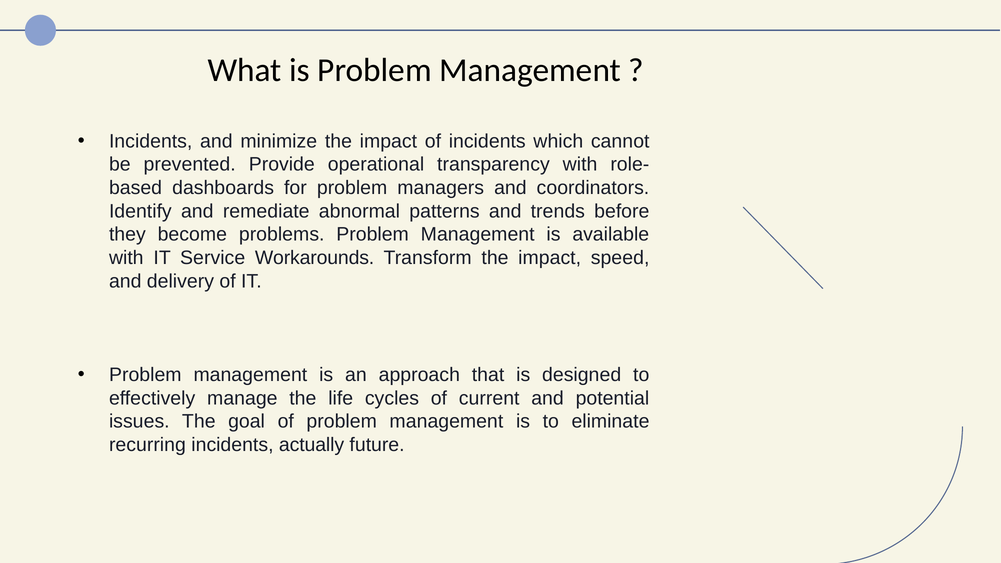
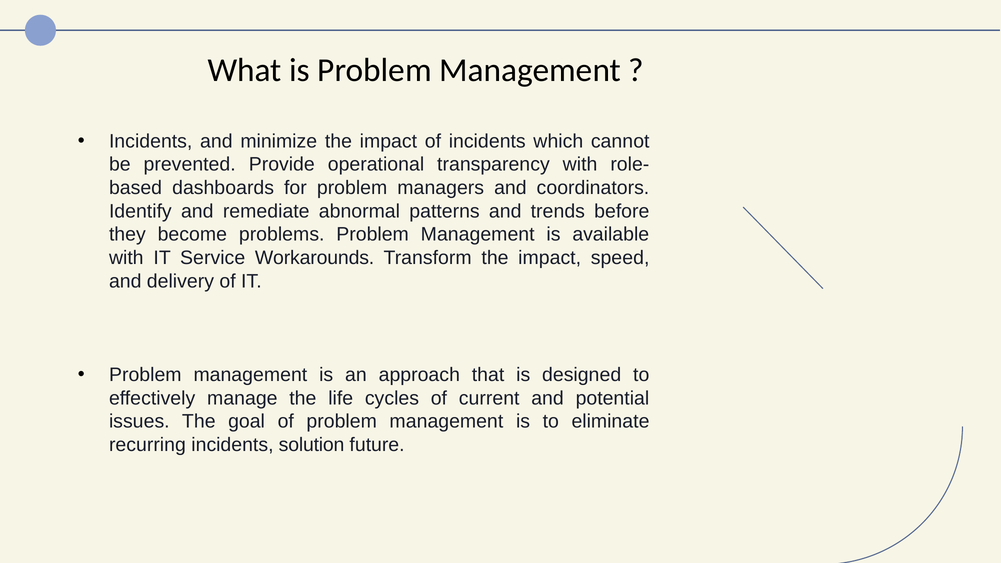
actually: actually -> solution (312, 445)
